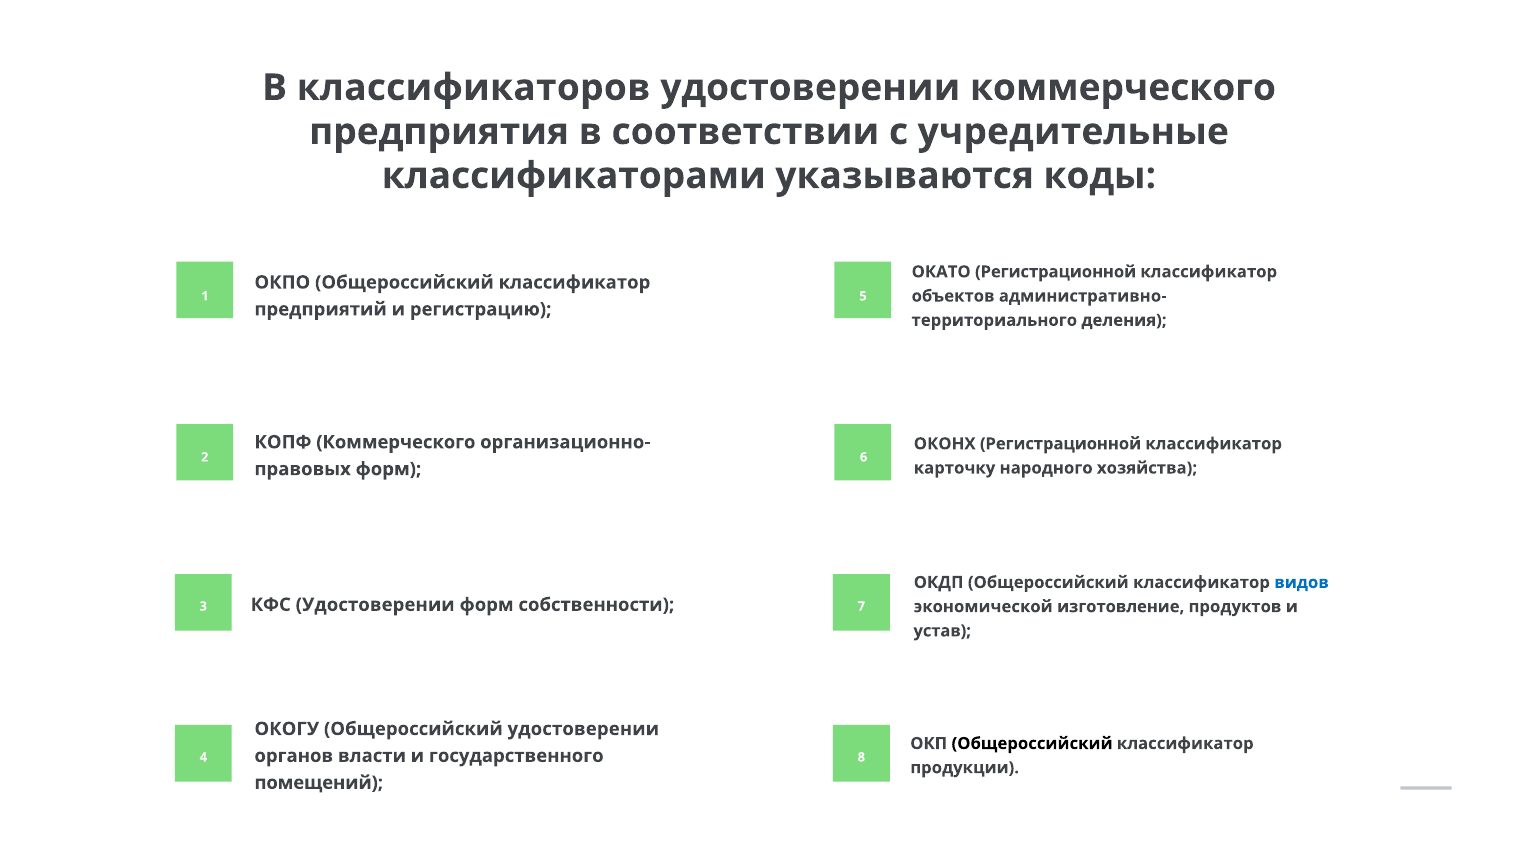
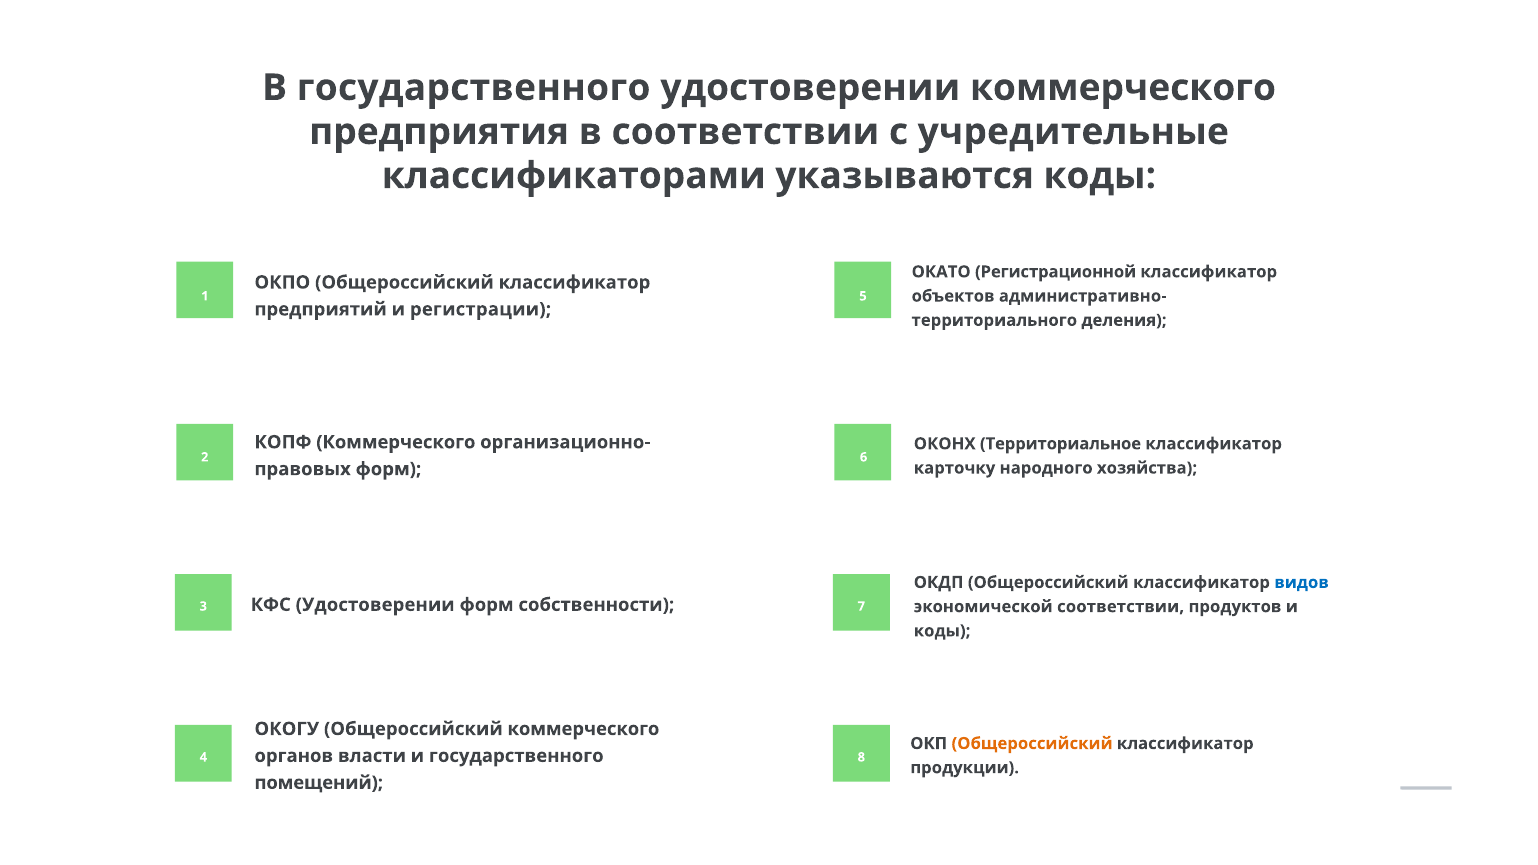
В классификаторов: классификаторов -> государственного (474, 88)
регистрацию: регистрацию -> регистрации (480, 309)
ОКОНХ Регистрационной: Регистрационной -> Территориальное (1061, 444)
экономической изготовление: изготовление -> соответствии (1121, 607)
устав: устав -> коды (942, 631)
Общероссийский удостоверении: удостоверении -> коммерческого (583, 729)
Общероссийский colour: black -> orange (1032, 744)
